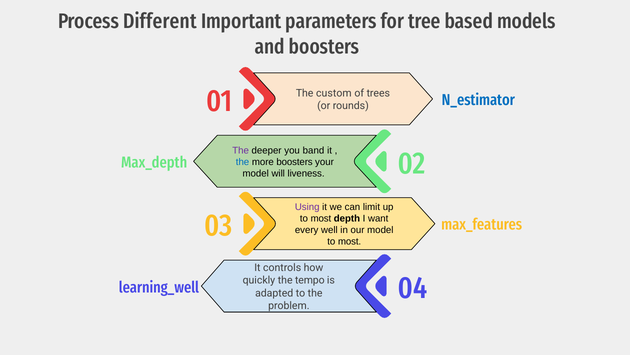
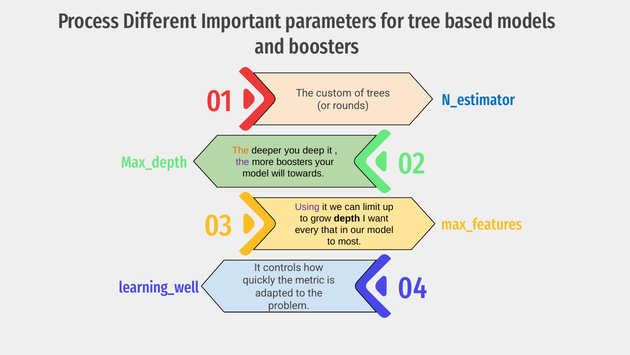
The colour: purple -> orange (241, 150)
band: band -> deep (313, 150)
the colour: blue -> purple (243, 162)
liveness: liveness -> towards (306, 173)
most: most -> grow (321, 218)
well: well -> that (329, 230)
tempo: tempo -> metric (310, 280)
